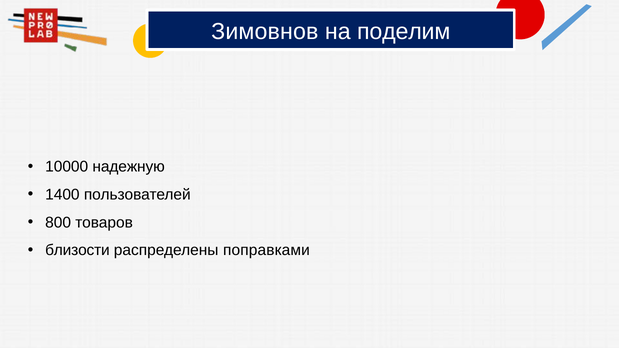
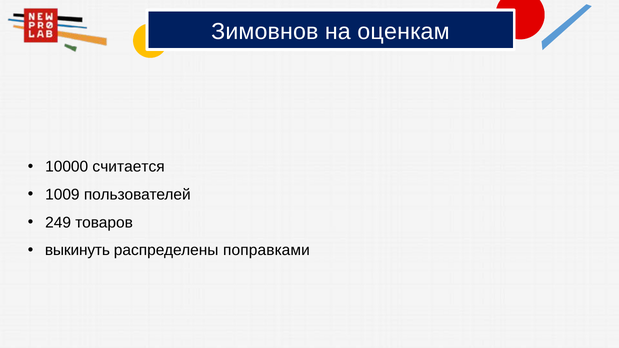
поделим: поделим -> оценкам (403, 31)
надежную: надежную -> считается (129, 167)
1400: 1400 -> 1009 (62, 195)
800: 800 -> 249 (58, 223)
близости: близости -> выкинуть (77, 250)
